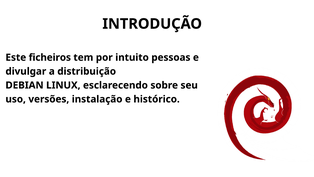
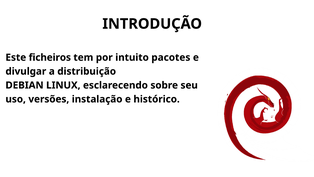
pessoas: pessoas -> pacotes (171, 57)
